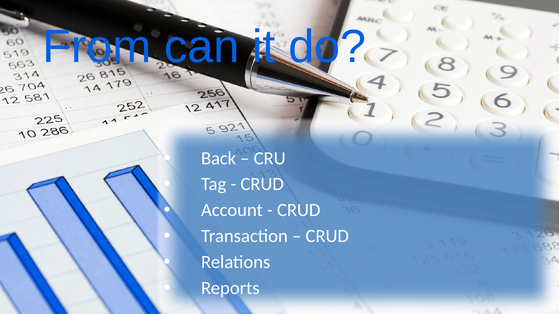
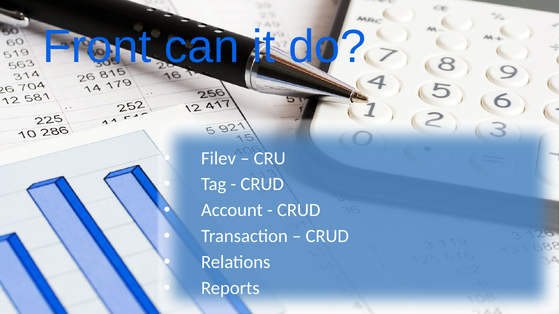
From: From -> Front (97, 47)
Back: Back -> Filev (218, 158)
